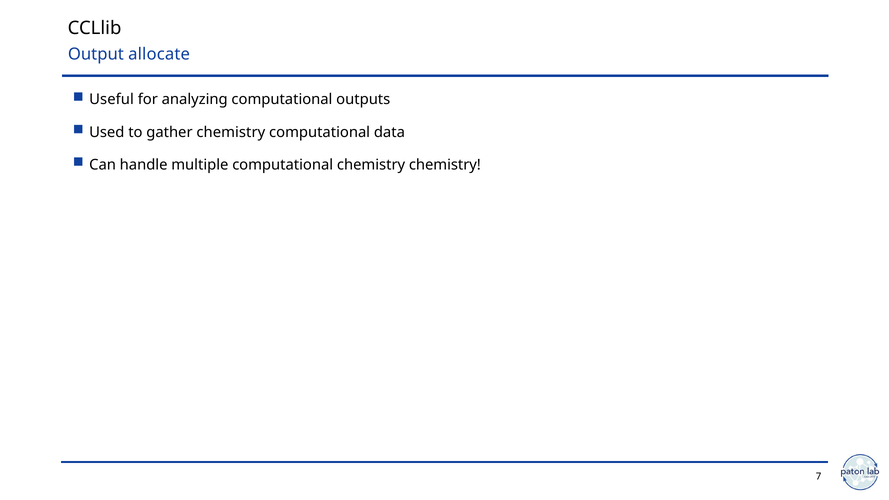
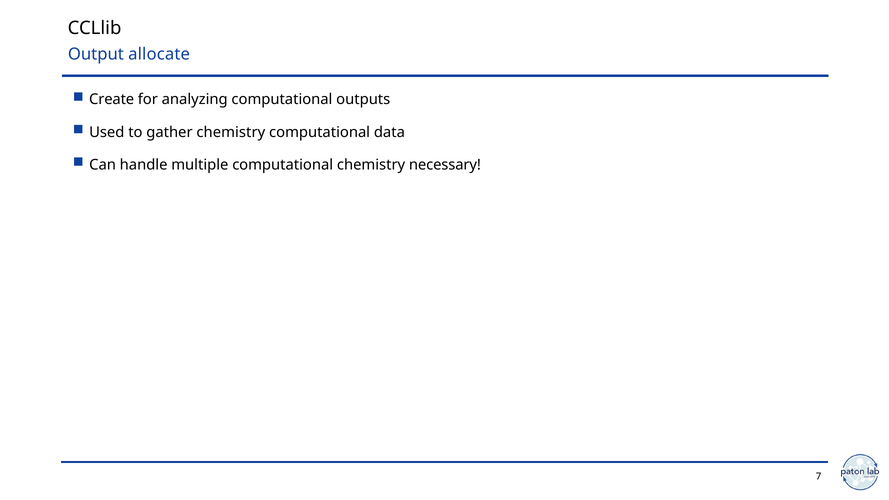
Useful: Useful -> Create (112, 100)
chemistry chemistry: chemistry -> necessary (445, 165)
